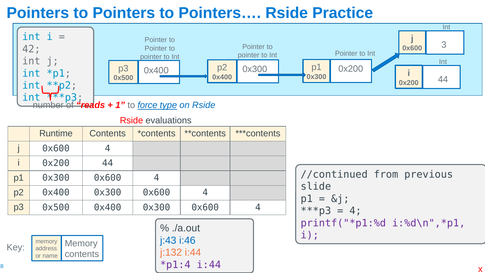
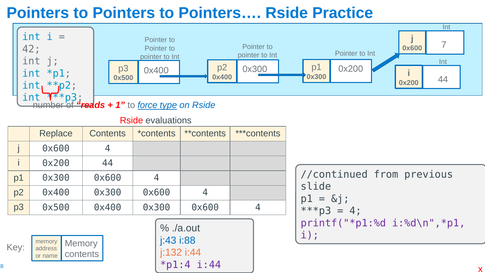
3: 3 -> 7 (444, 45)
Runtime: Runtime -> Replace (56, 133)
i:46: i:46 -> i:88 (187, 240)
